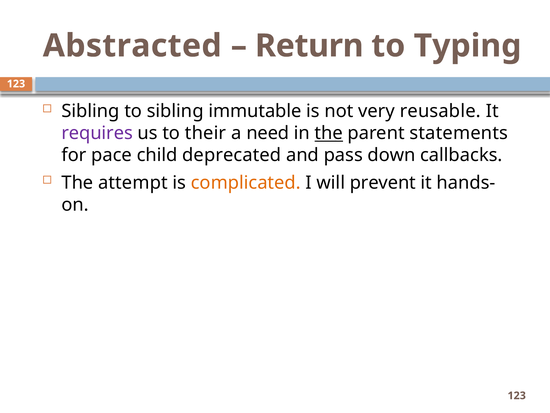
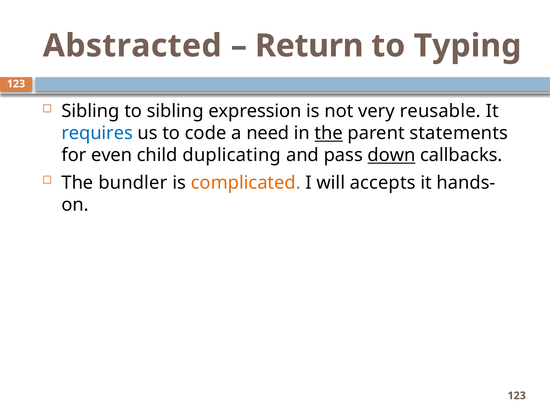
immutable: immutable -> expression (255, 111)
requires colour: purple -> blue (97, 133)
their: their -> code (206, 133)
pace: pace -> even (112, 155)
deprecated: deprecated -> duplicating (232, 155)
down underline: none -> present (391, 155)
attempt: attempt -> bundler (133, 182)
prevent: prevent -> accepts (383, 182)
